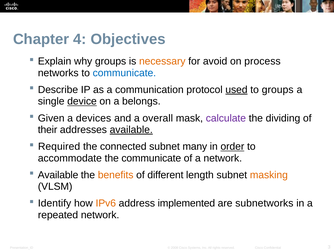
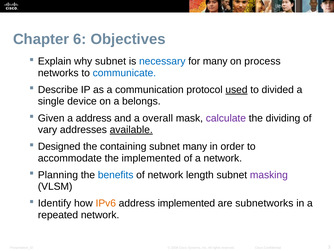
4: 4 -> 6 (80, 39)
why groups: groups -> subnet (111, 61)
necessary colour: orange -> blue (162, 61)
for avoid: avoid -> many (215, 61)
to groups: groups -> divided (278, 90)
device underline: present -> none (82, 101)
a devices: devices -> address (94, 118)
their: their -> vary (48, 130)
Required: Required -> Designed (59, 146)
connected: connected -> containing (123, 146)
order underline: present -> none (232, 146)
the communicate: communicate -> implemented (151, 158)
Available: Available -> Planning (58, 175)
benefits colour: orange -> blue (116, 175)
of different: different -> network (165, 175)
masking colour: orange -> purple (269, 175)
